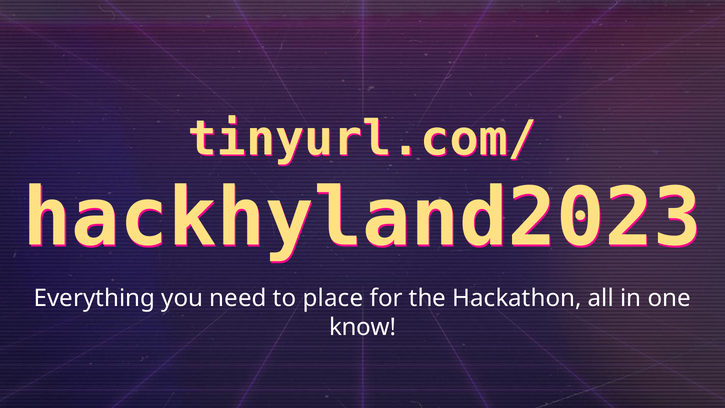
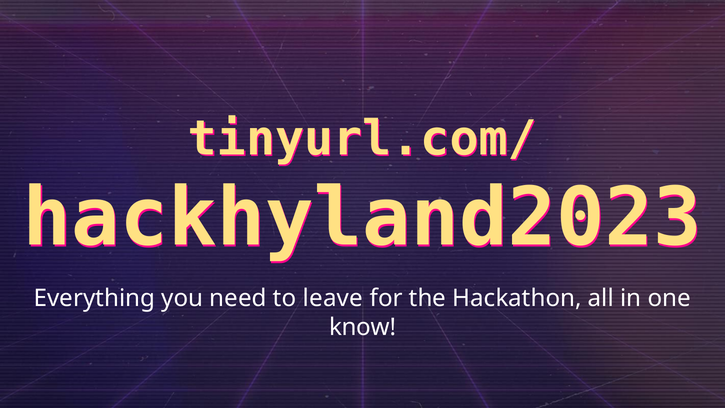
place: place -> leave (333, 298)
